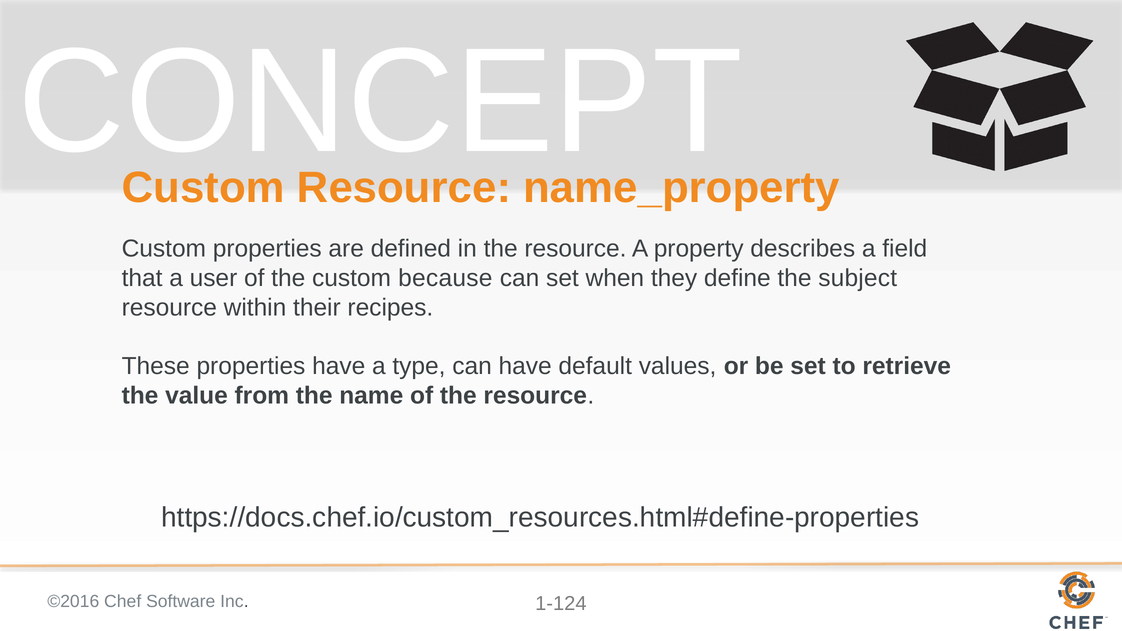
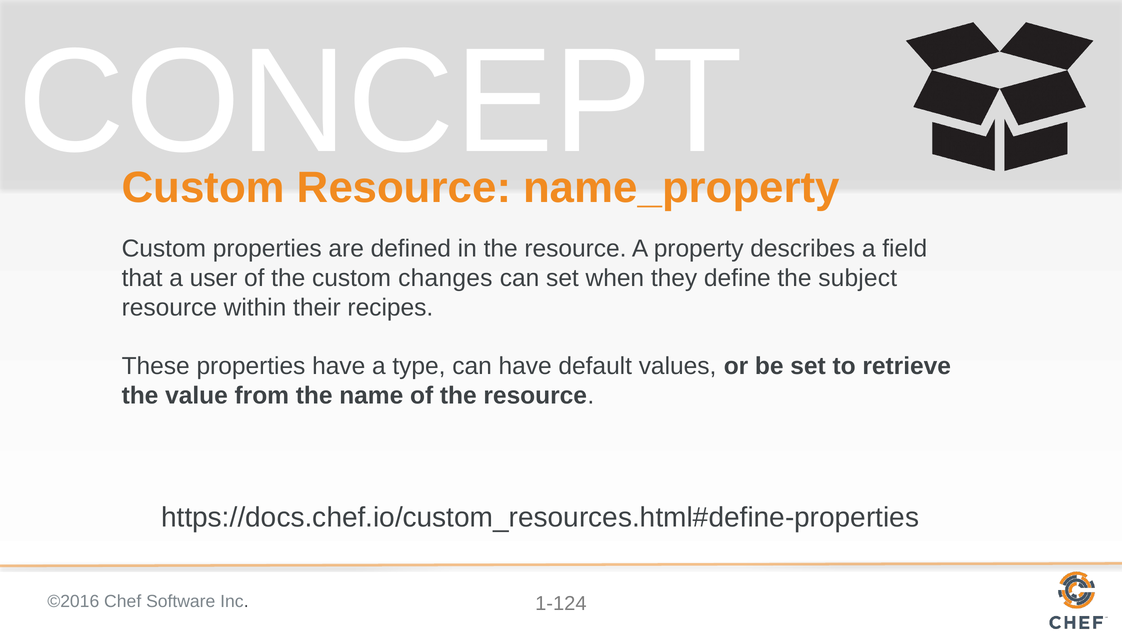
because: because -> changes (445, 278)
